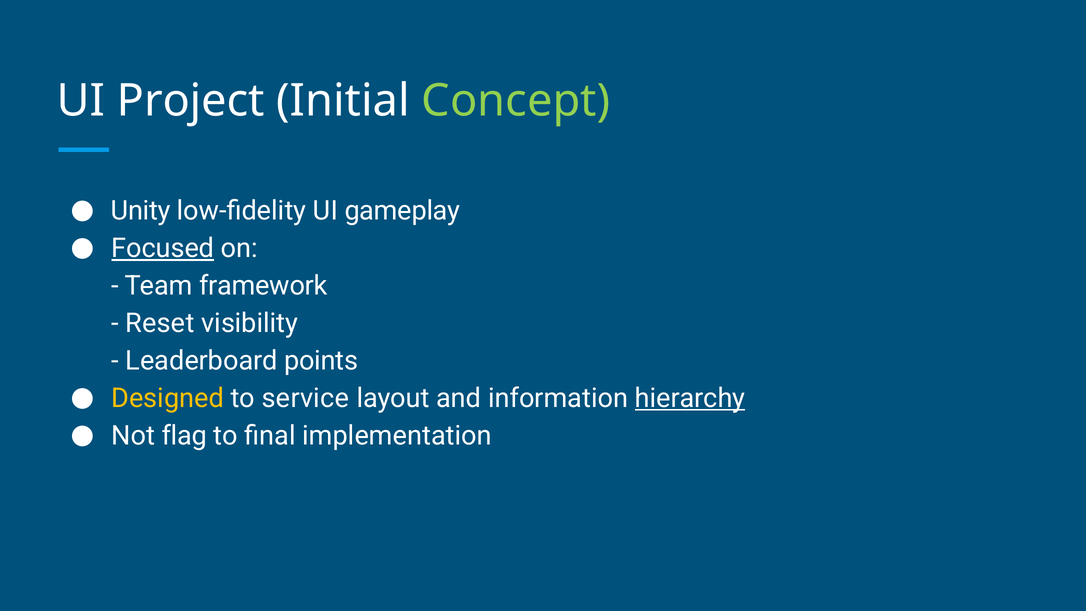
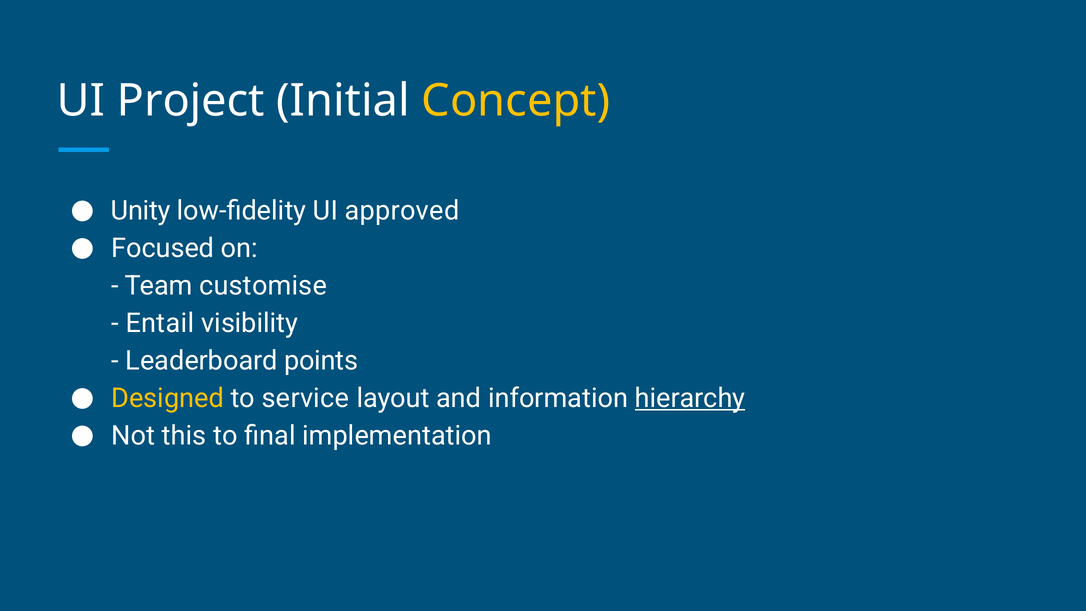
Concept colour: light green -> yellow (516, 101)
gameplay: gameplay -> approved (402, 211)
Focused underline: present -> none (163, 248)
framework: framework -> customise (263, 286)
Reset: Reset -> Entail (160, 323)
flag: flag -> this (184, 436)
